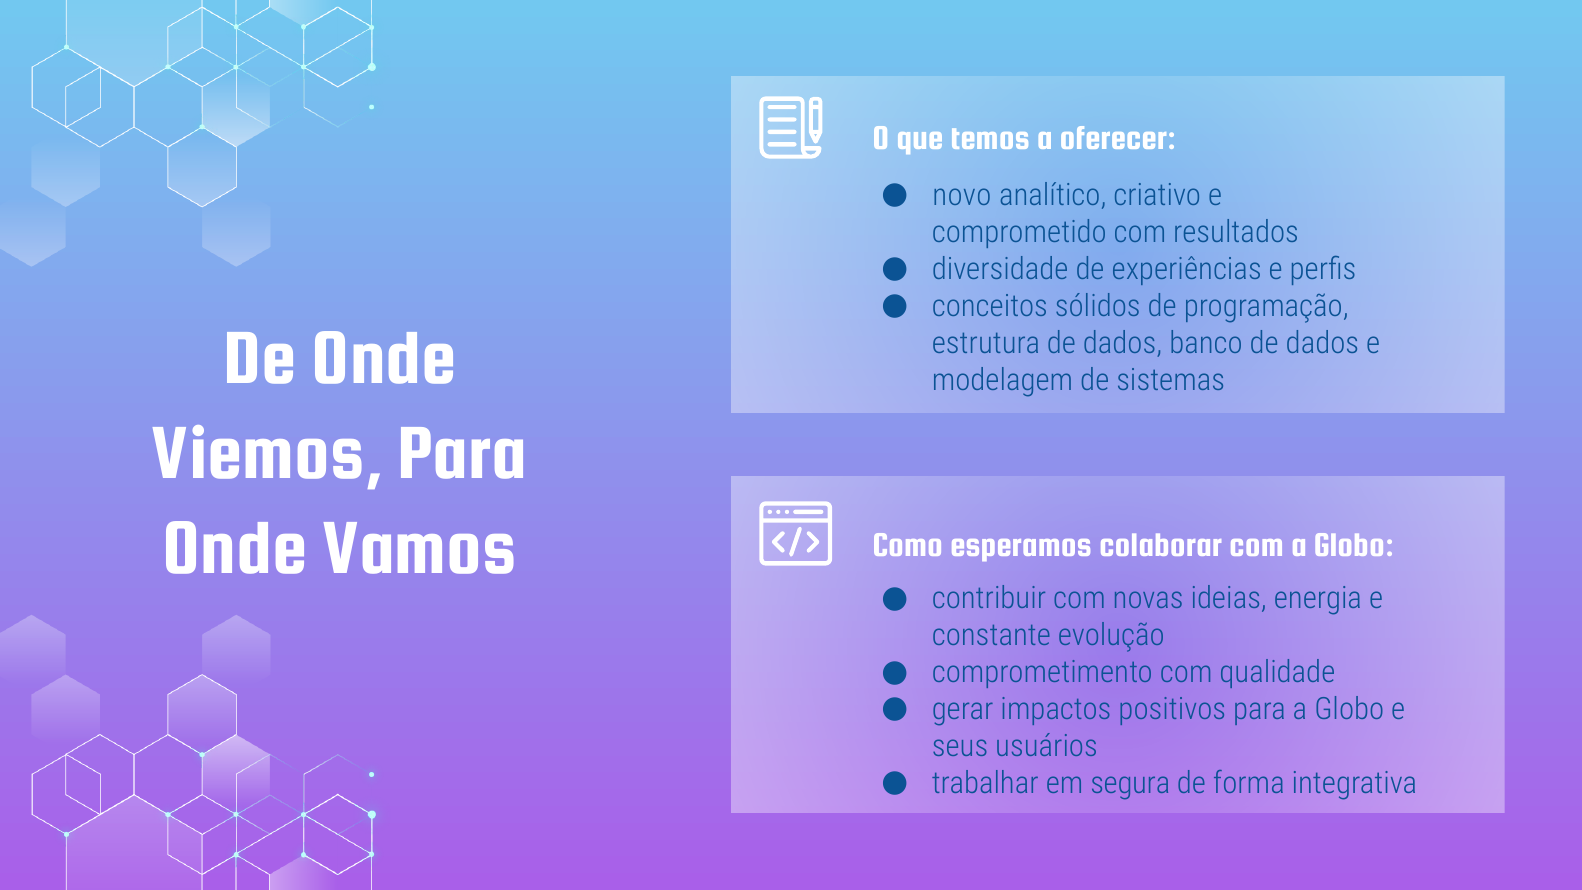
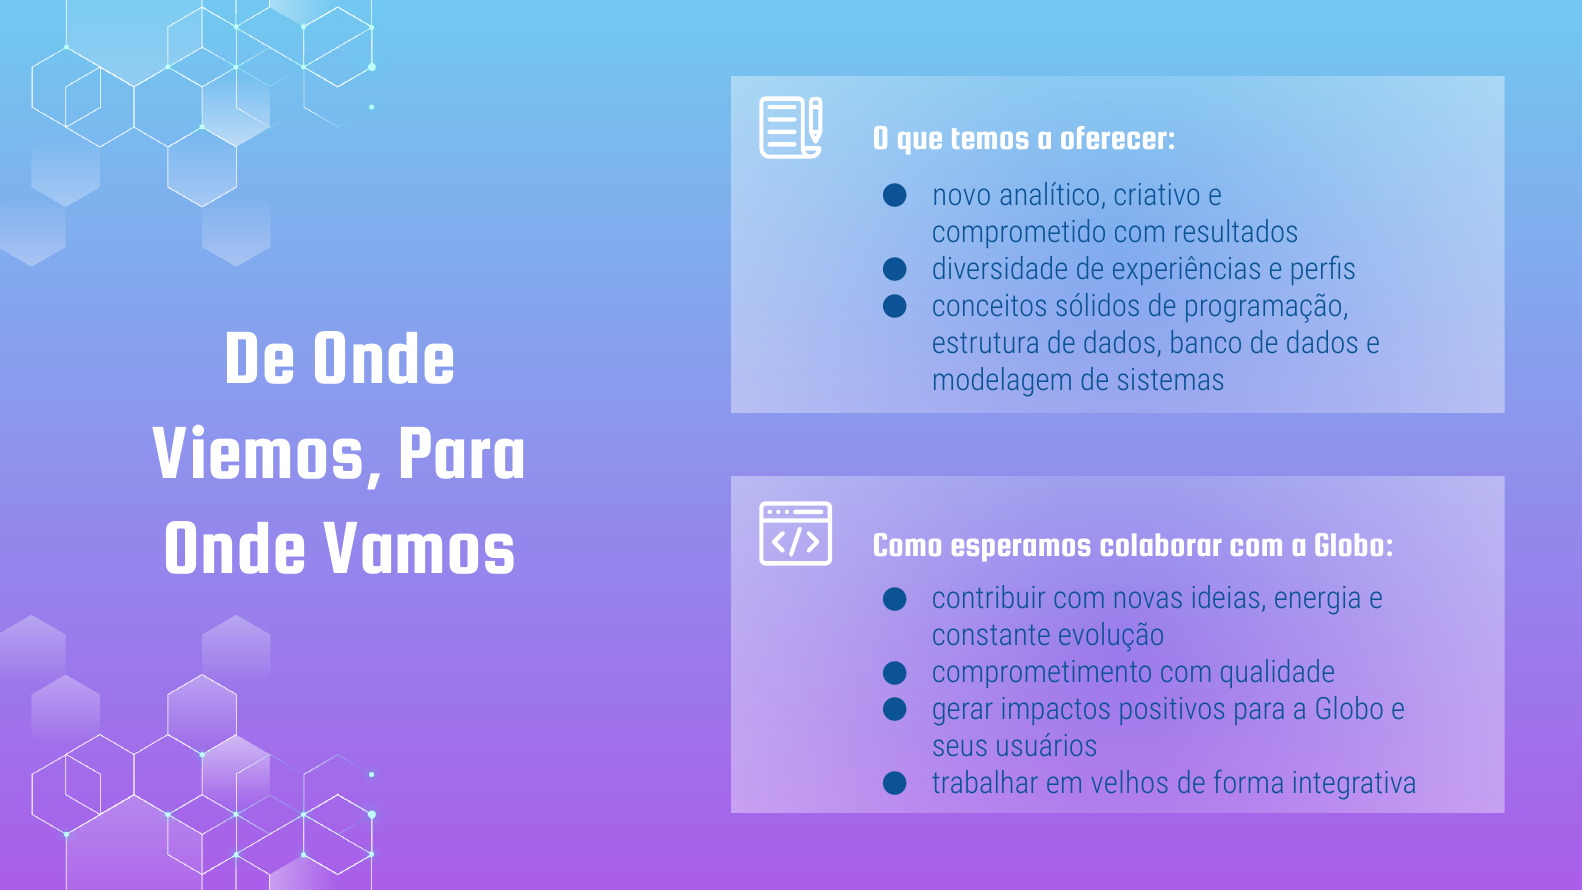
segura: segura -> velhos (1130, 783)
